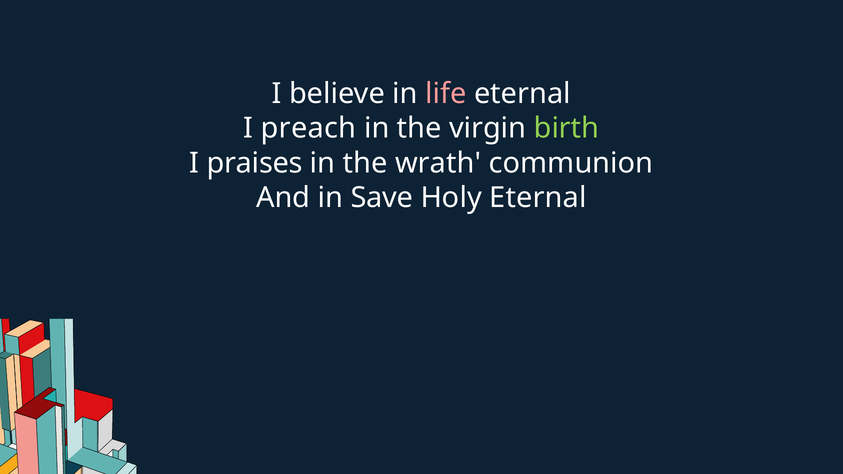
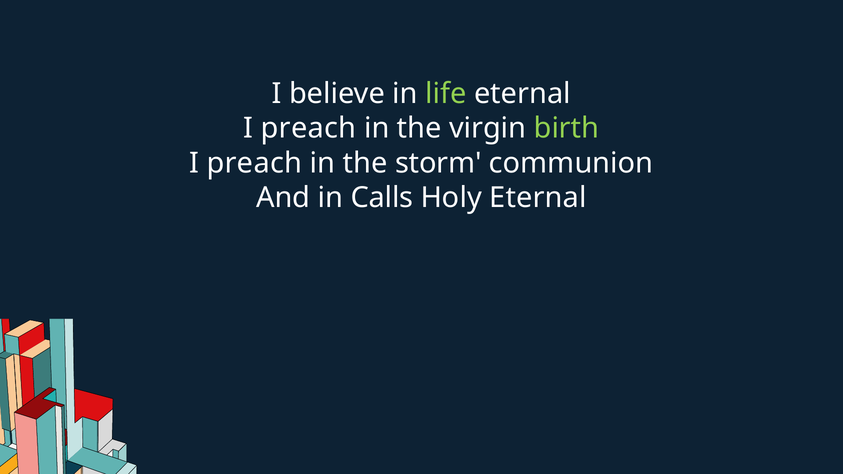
life colour: pink -> light green (446, 94)
praises: praises -> preach (254, 163)
wrath: wrath -> storm (438, 163)
Save: Save -> Calls (382, 198)
